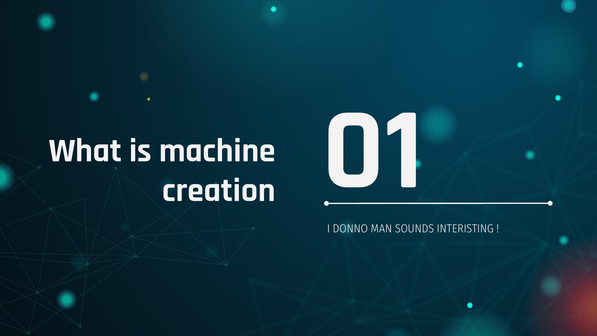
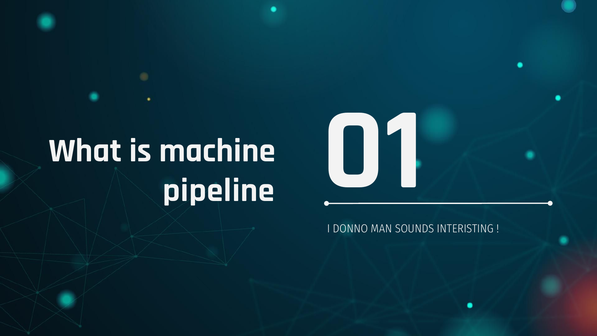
creation: creation -> pipeline (219, 190)
